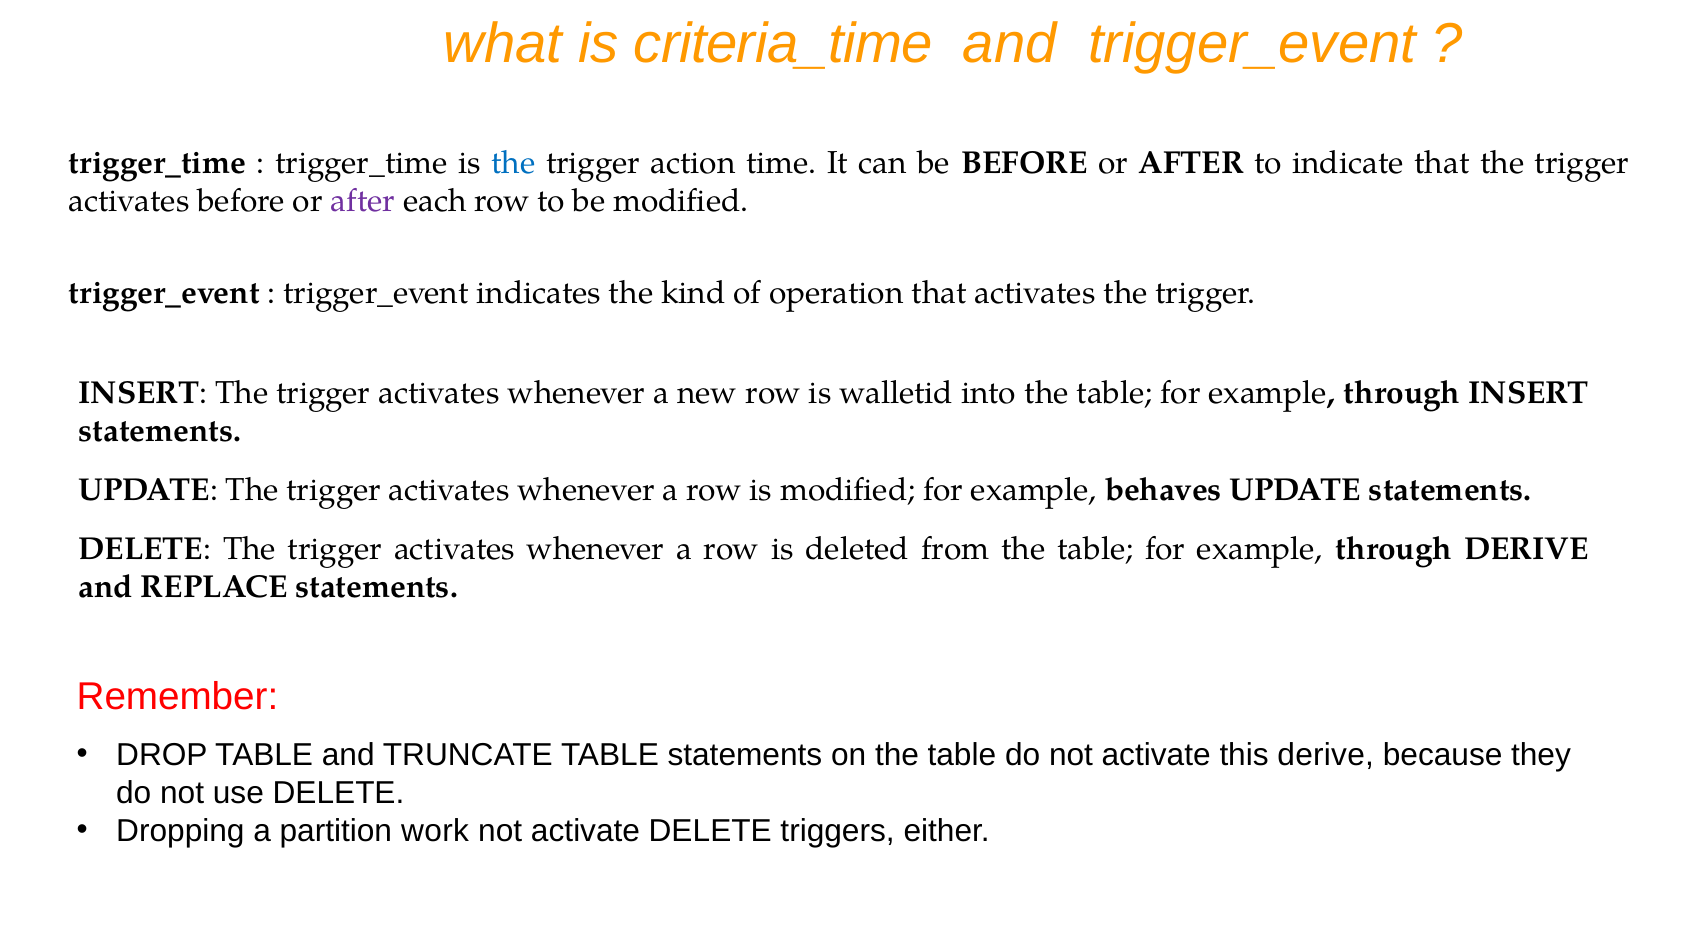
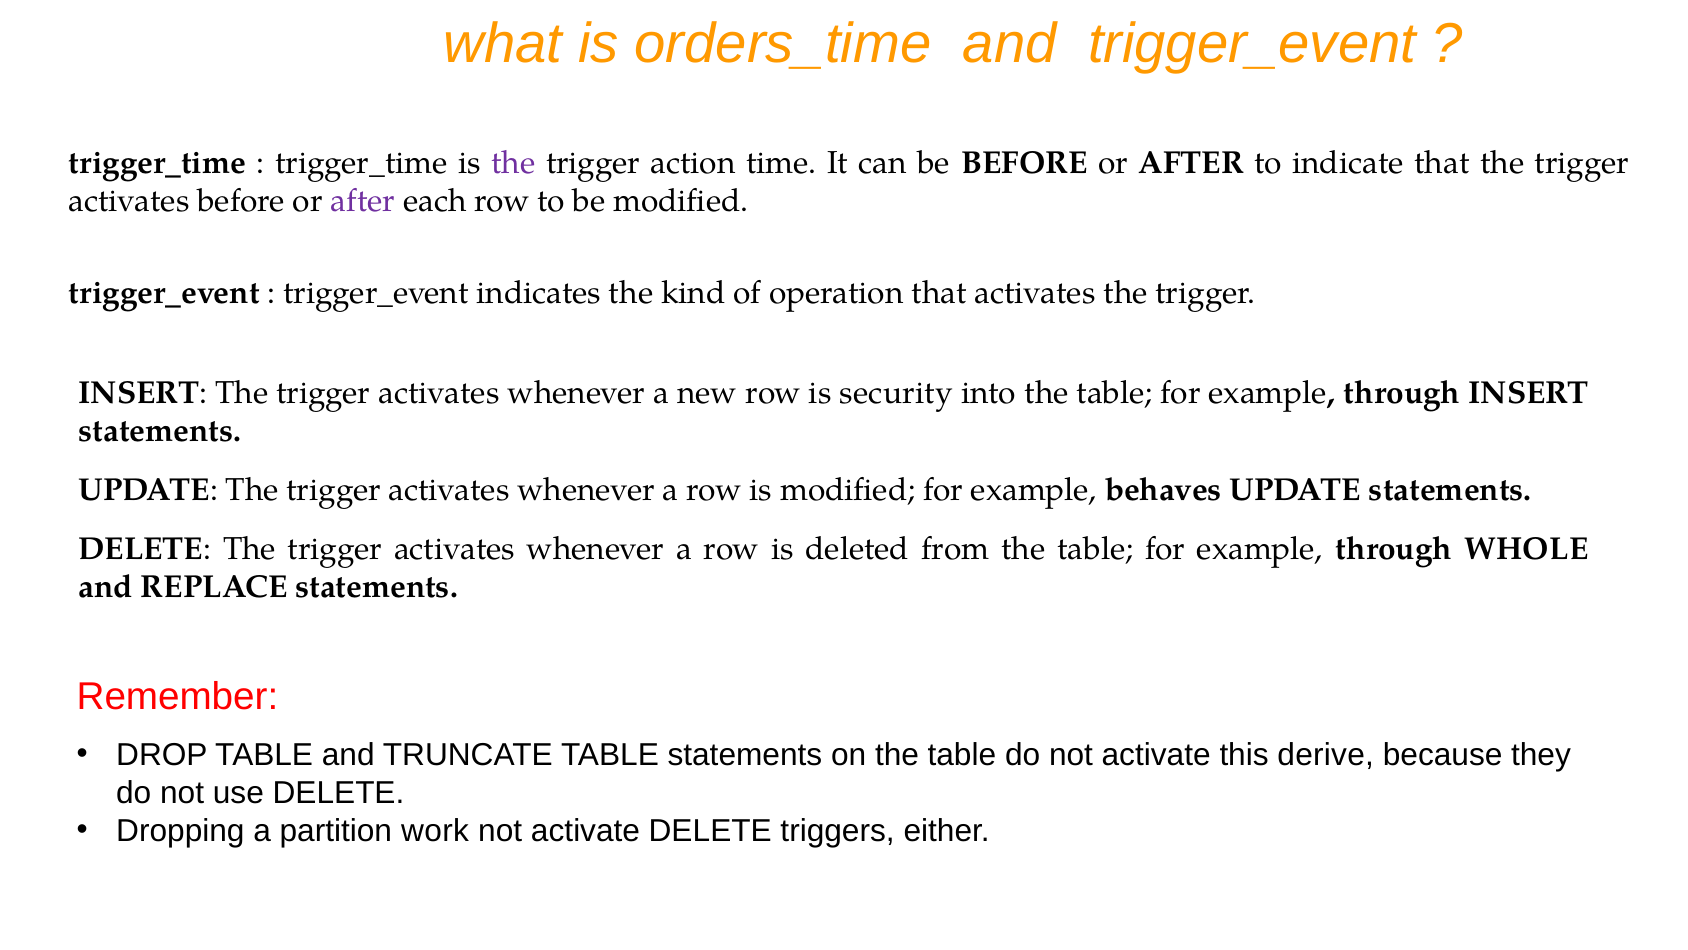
criteria_time: criteria_time -> orders_time (783, 44)
the colour: blue -> purple (513, 163)
walletid: walletid -> security (896, 392)
through DERIVE: DERIVE -> WHOLE (1526, 549)
